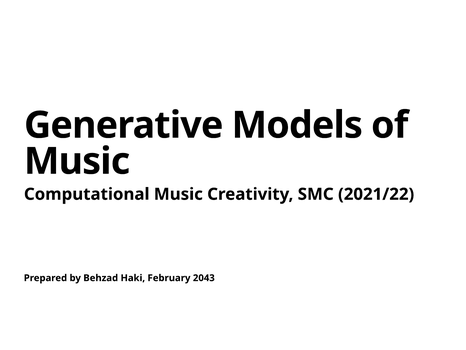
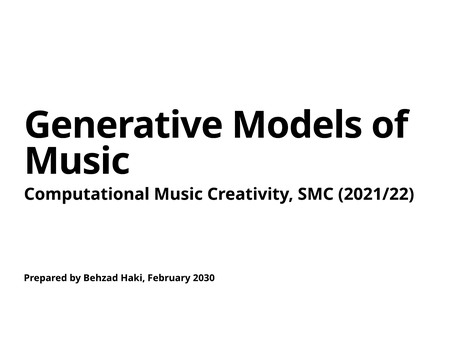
2043: 2043 -> 2030 (204, 278)
